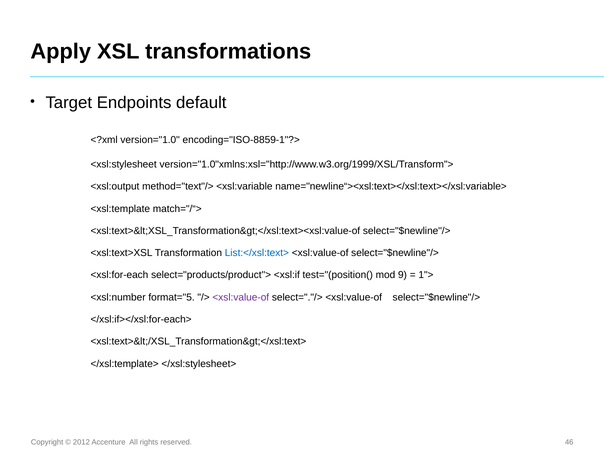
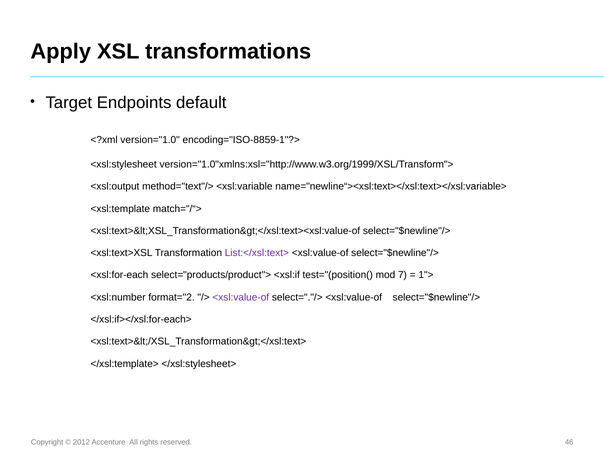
List:</xsl:text> colour: blue -> purple (257, 253)
9: 9 -> 7 (402, 275)
format="5: format="5 -> format="2 (172, 297)
